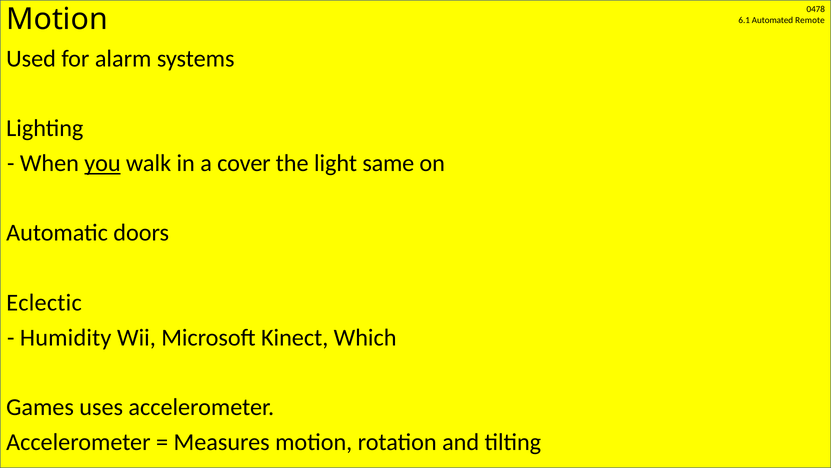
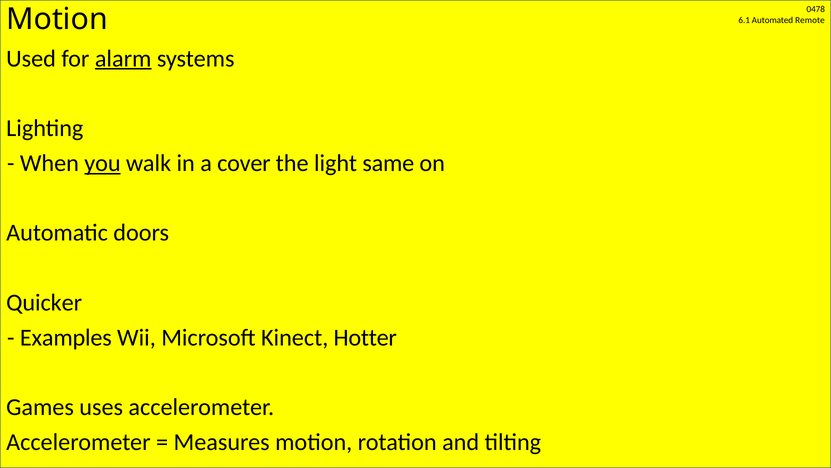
alarm underline: none -> present (123, 58)
Eclectic: Eclectic -> Quicker (44, 302)
Humidity: Humidity -> Examples (66, 337)
Which: Which -> Hotter (365, 337)
